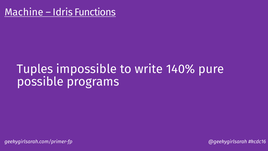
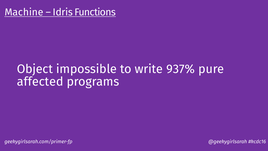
Tuples: Tuples -> Object (35, 69)
140%: 140% -> 937% (181, 69)
possible: possible -> affected (40, 81)
